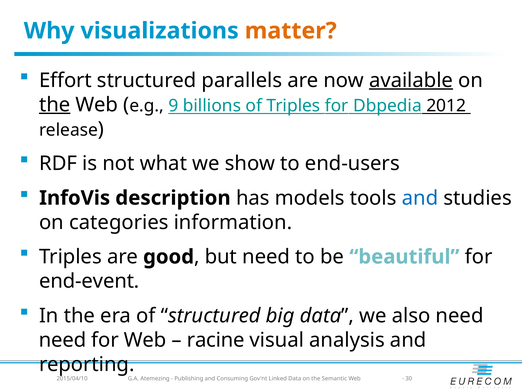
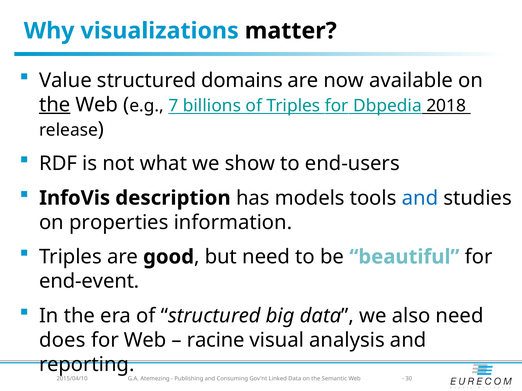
matter colour: orange -> black (291, 31)
Effort: Effort -> Value (65, 80)
parallels: parallels -> domains (242, 80)
available underline: present -> none (411, 80)
9: 9 -> 7 (173, 106)
2012: 2012 -> 2018 (446, 106)
categories: categories -> properties (119, 223)
need: need -> does (62, 340)
